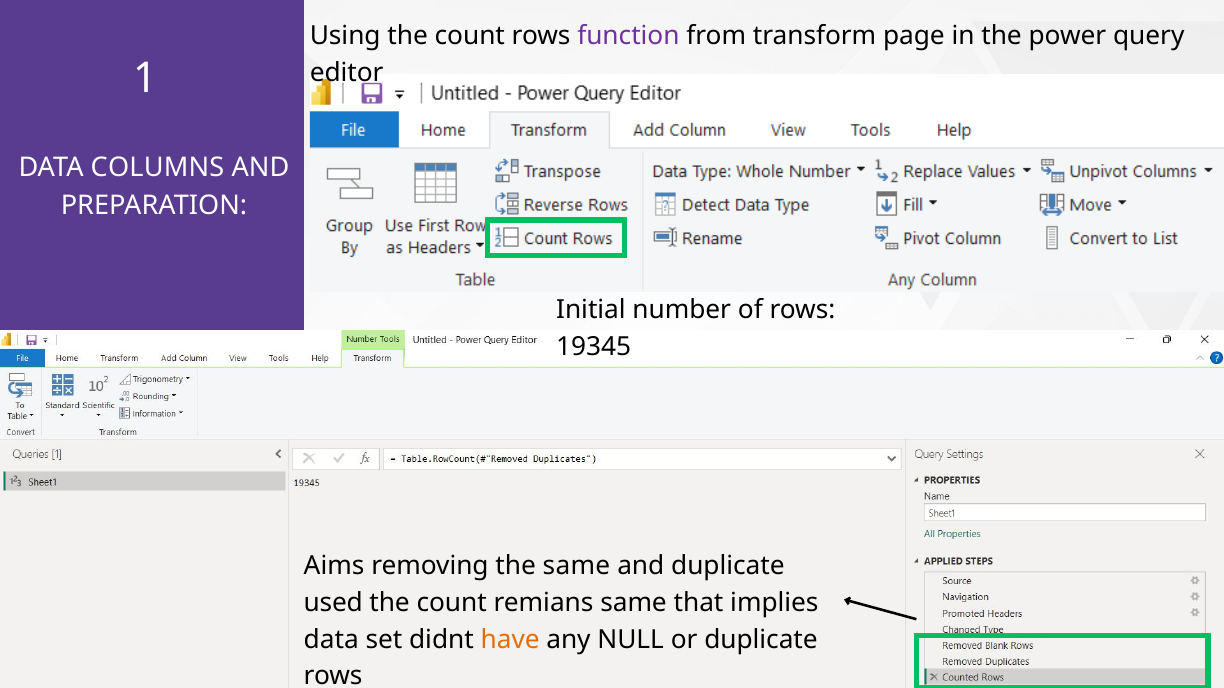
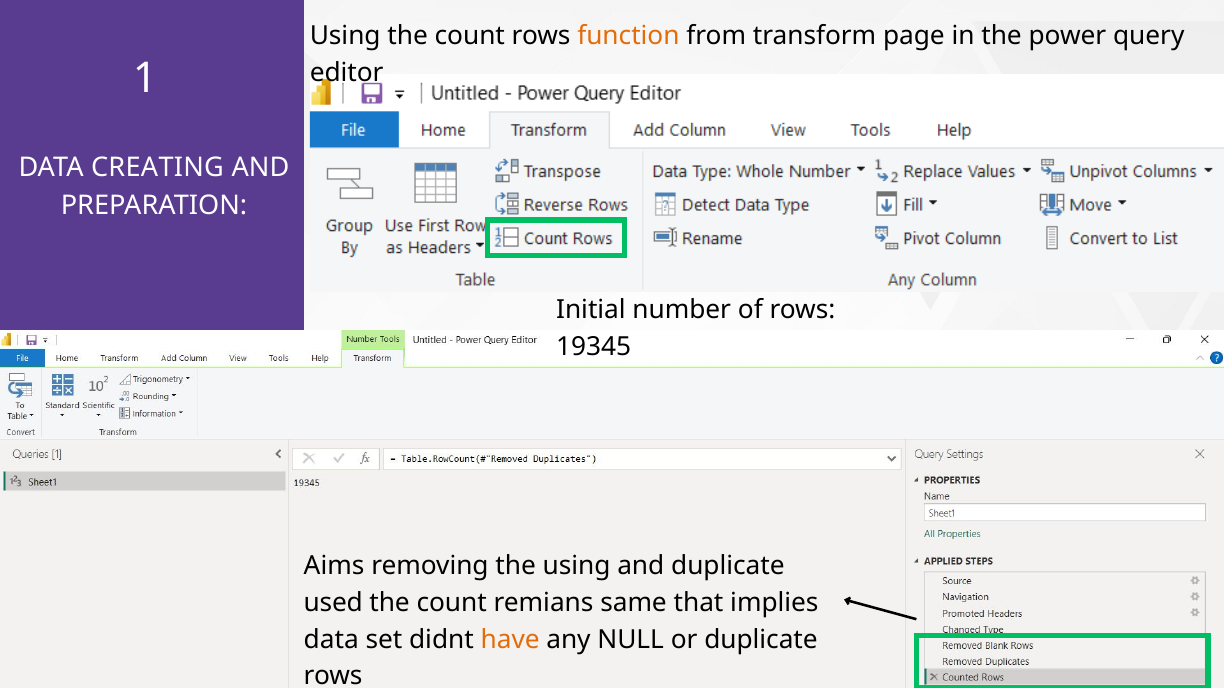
function colour: purple -> orange (628, 36)
COLUMNS: COLUMNS -> CREATING (157, 167)
the same: same -> using (577, 566)
